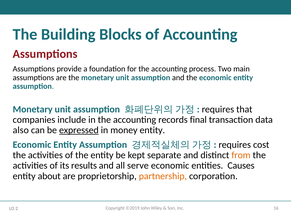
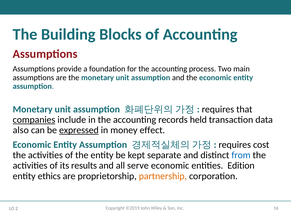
companies underline: none -> present (34, 120)
final: final -> held (198, 120)
money entity: entity -> effect (152, 130)
from colour: orange -> blue (241, 155)
Causes: Causes -> Edition (241, 166)
about: about -> ethics (49, 176)
